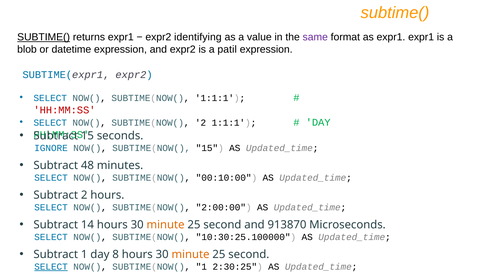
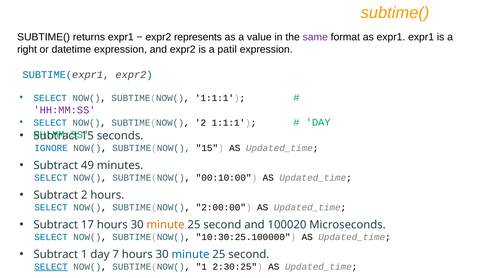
SUBTIME( underline: present -> none (44, 37)
identifying: identifying -> represents (198, 37)
blob: blob -> right (27, 50)
HH:MM:SS colour: red -> purple (64, 110)
48: 48 -> 49 (87, 166)
14: 14 -> 17 (87, 225)
913870: 913870 -> 100020 (287, 225)
8: 8 -> 7 (116, 255)
minute colour: orange -> blue (191, 255)
